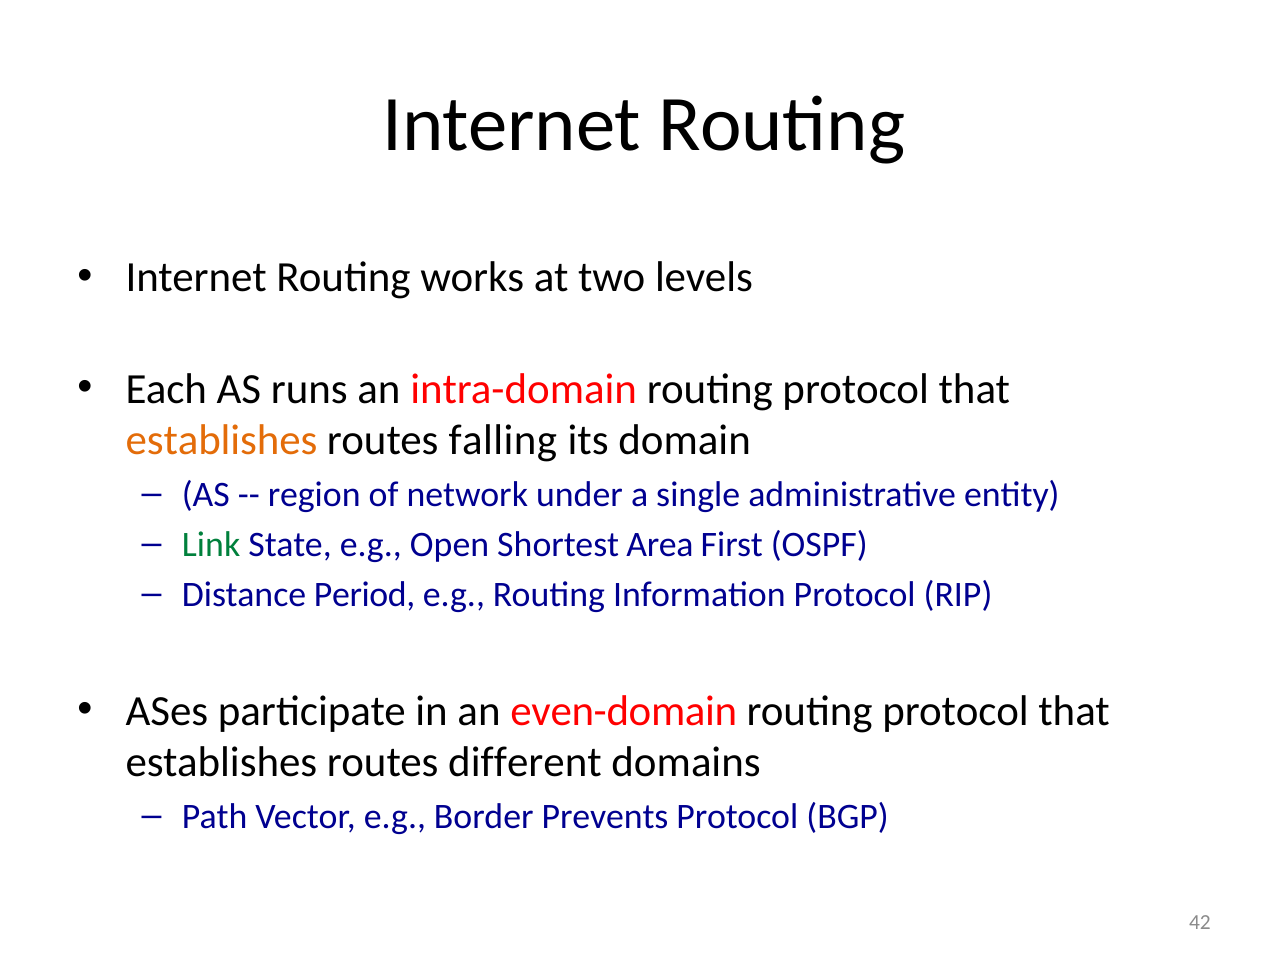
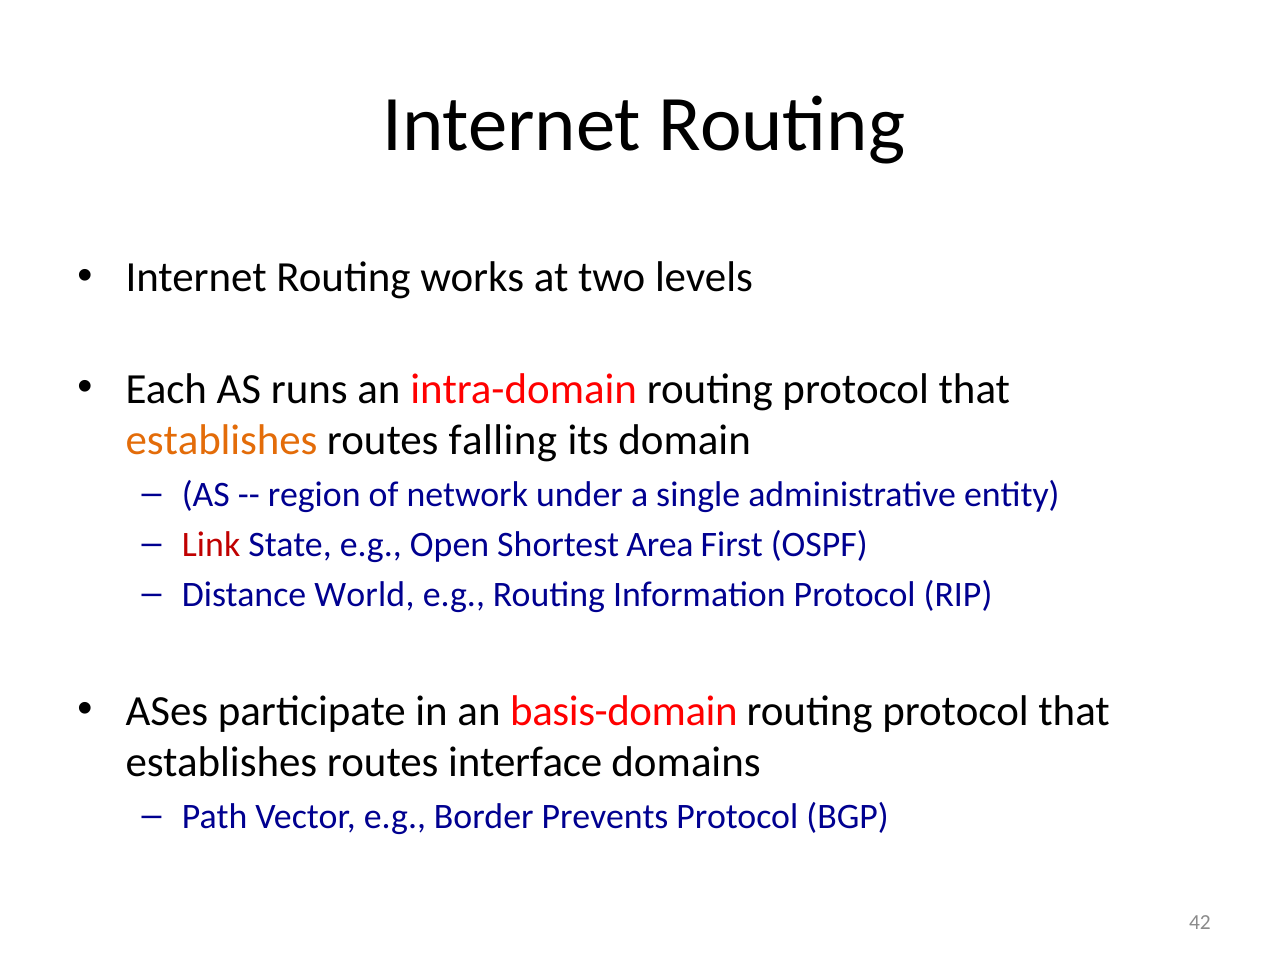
Link colour: green -> red (211, 545)
Period: Period -> World (364, 595)
even-domain: even-domain -> basis-domain (624, 711)
different: different -> interface (525, 763)
